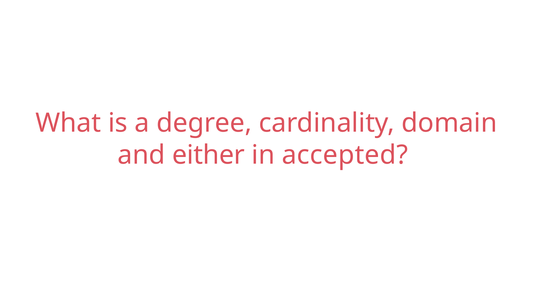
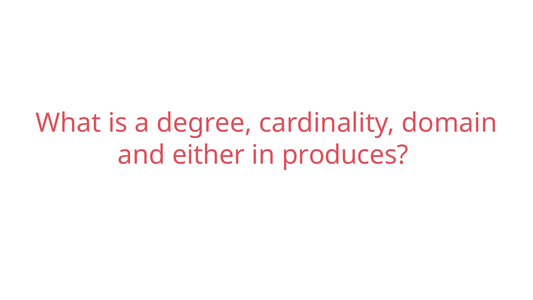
accepted: accepted -> produces (345, 155)
